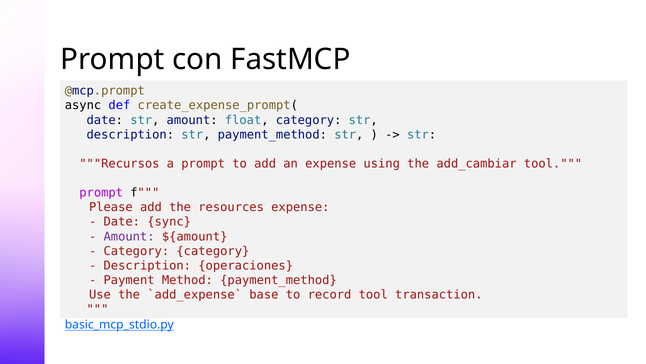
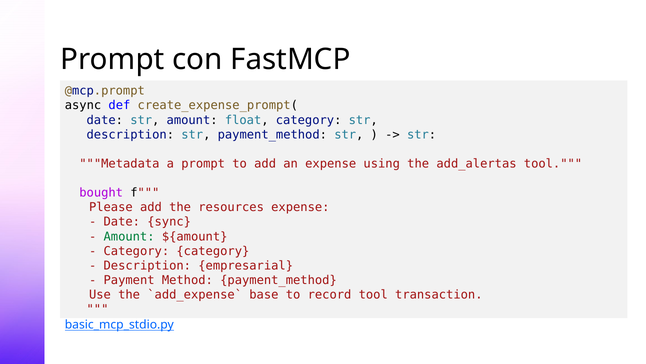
Recursos: Recursos -> Metadata (119, 163)
add_cambiar: add_cambiar -> add_alertas (477, 163)
prompt: prompt -> bought (101, 193)
Amount colour: purple -> green (129, 236)
operaciones: operaciones -> empresarial (246, 265)
